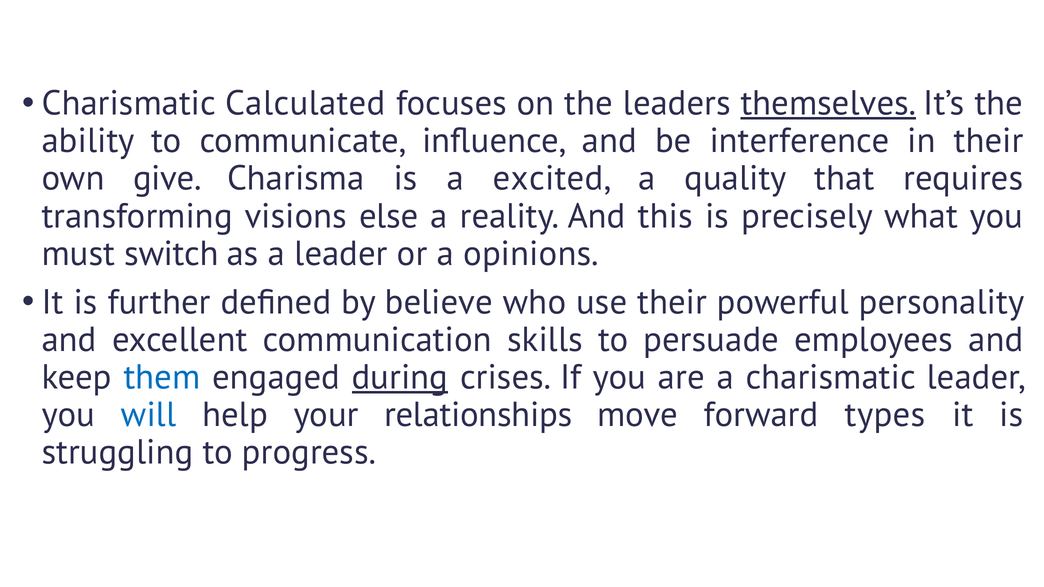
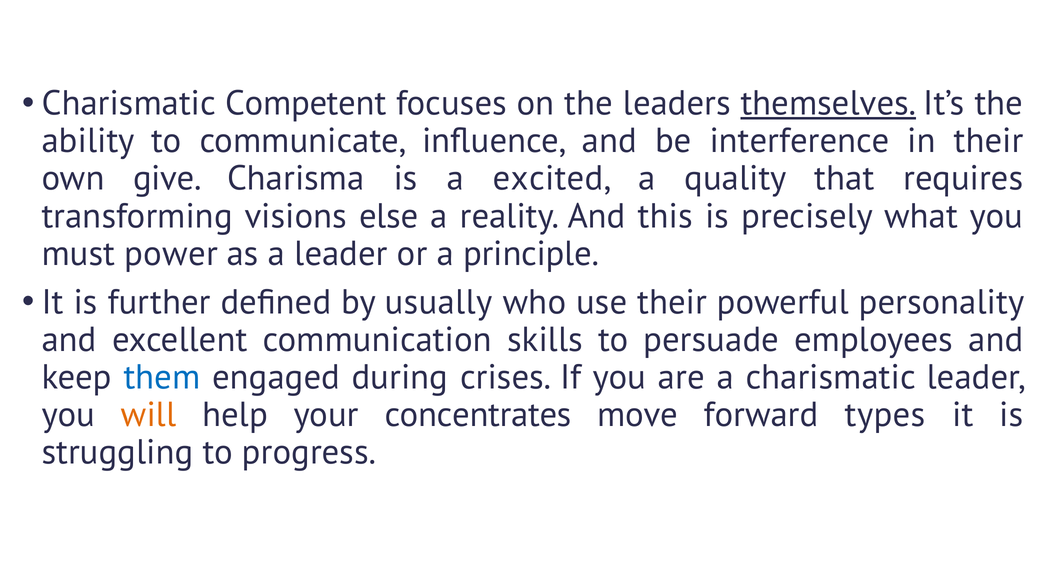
Calculated: Calculated -> Competent (306, 103)
switch: switch -> power (171, 254)
opinions: opinions -> principle (531, 254)
believe: believe -> usually (439, 302)
during underline: present -> none (400, 377)
will colour: blue -> orange (149, 415)
relationships: relationships -> concentrates (478, 415)
